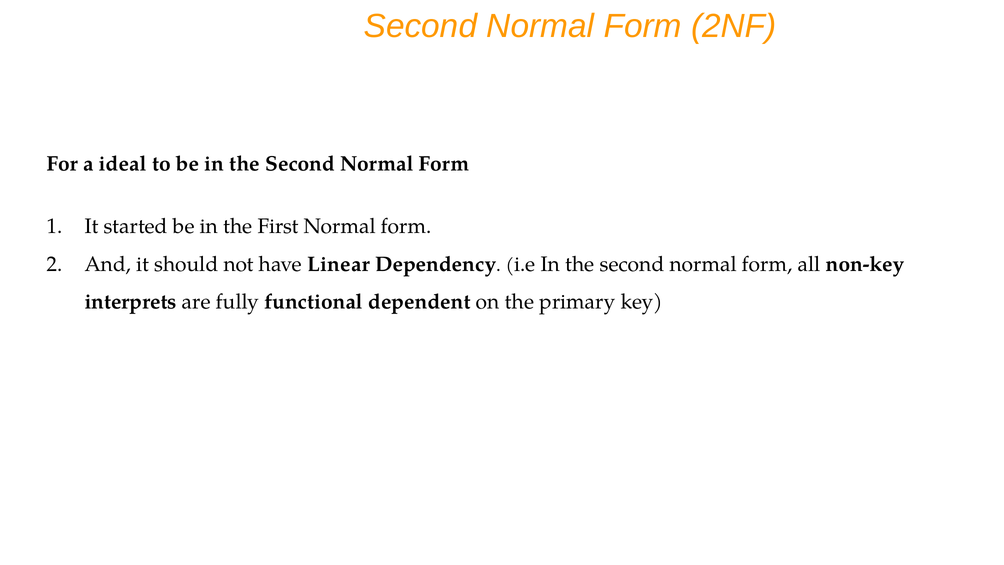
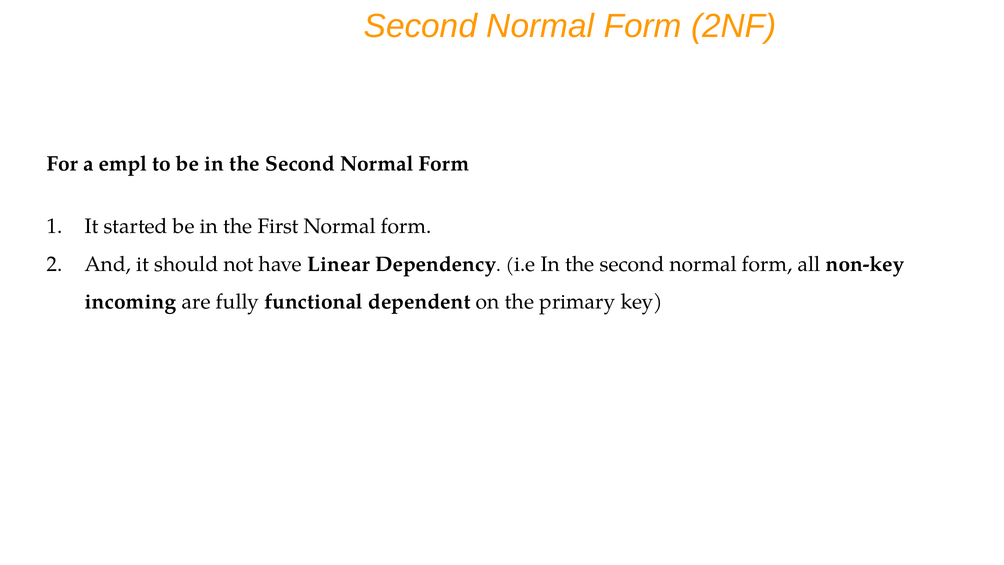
ideal: ideal -> empl (123, 164)
interprets: interprets -> incoming (131, 302)
